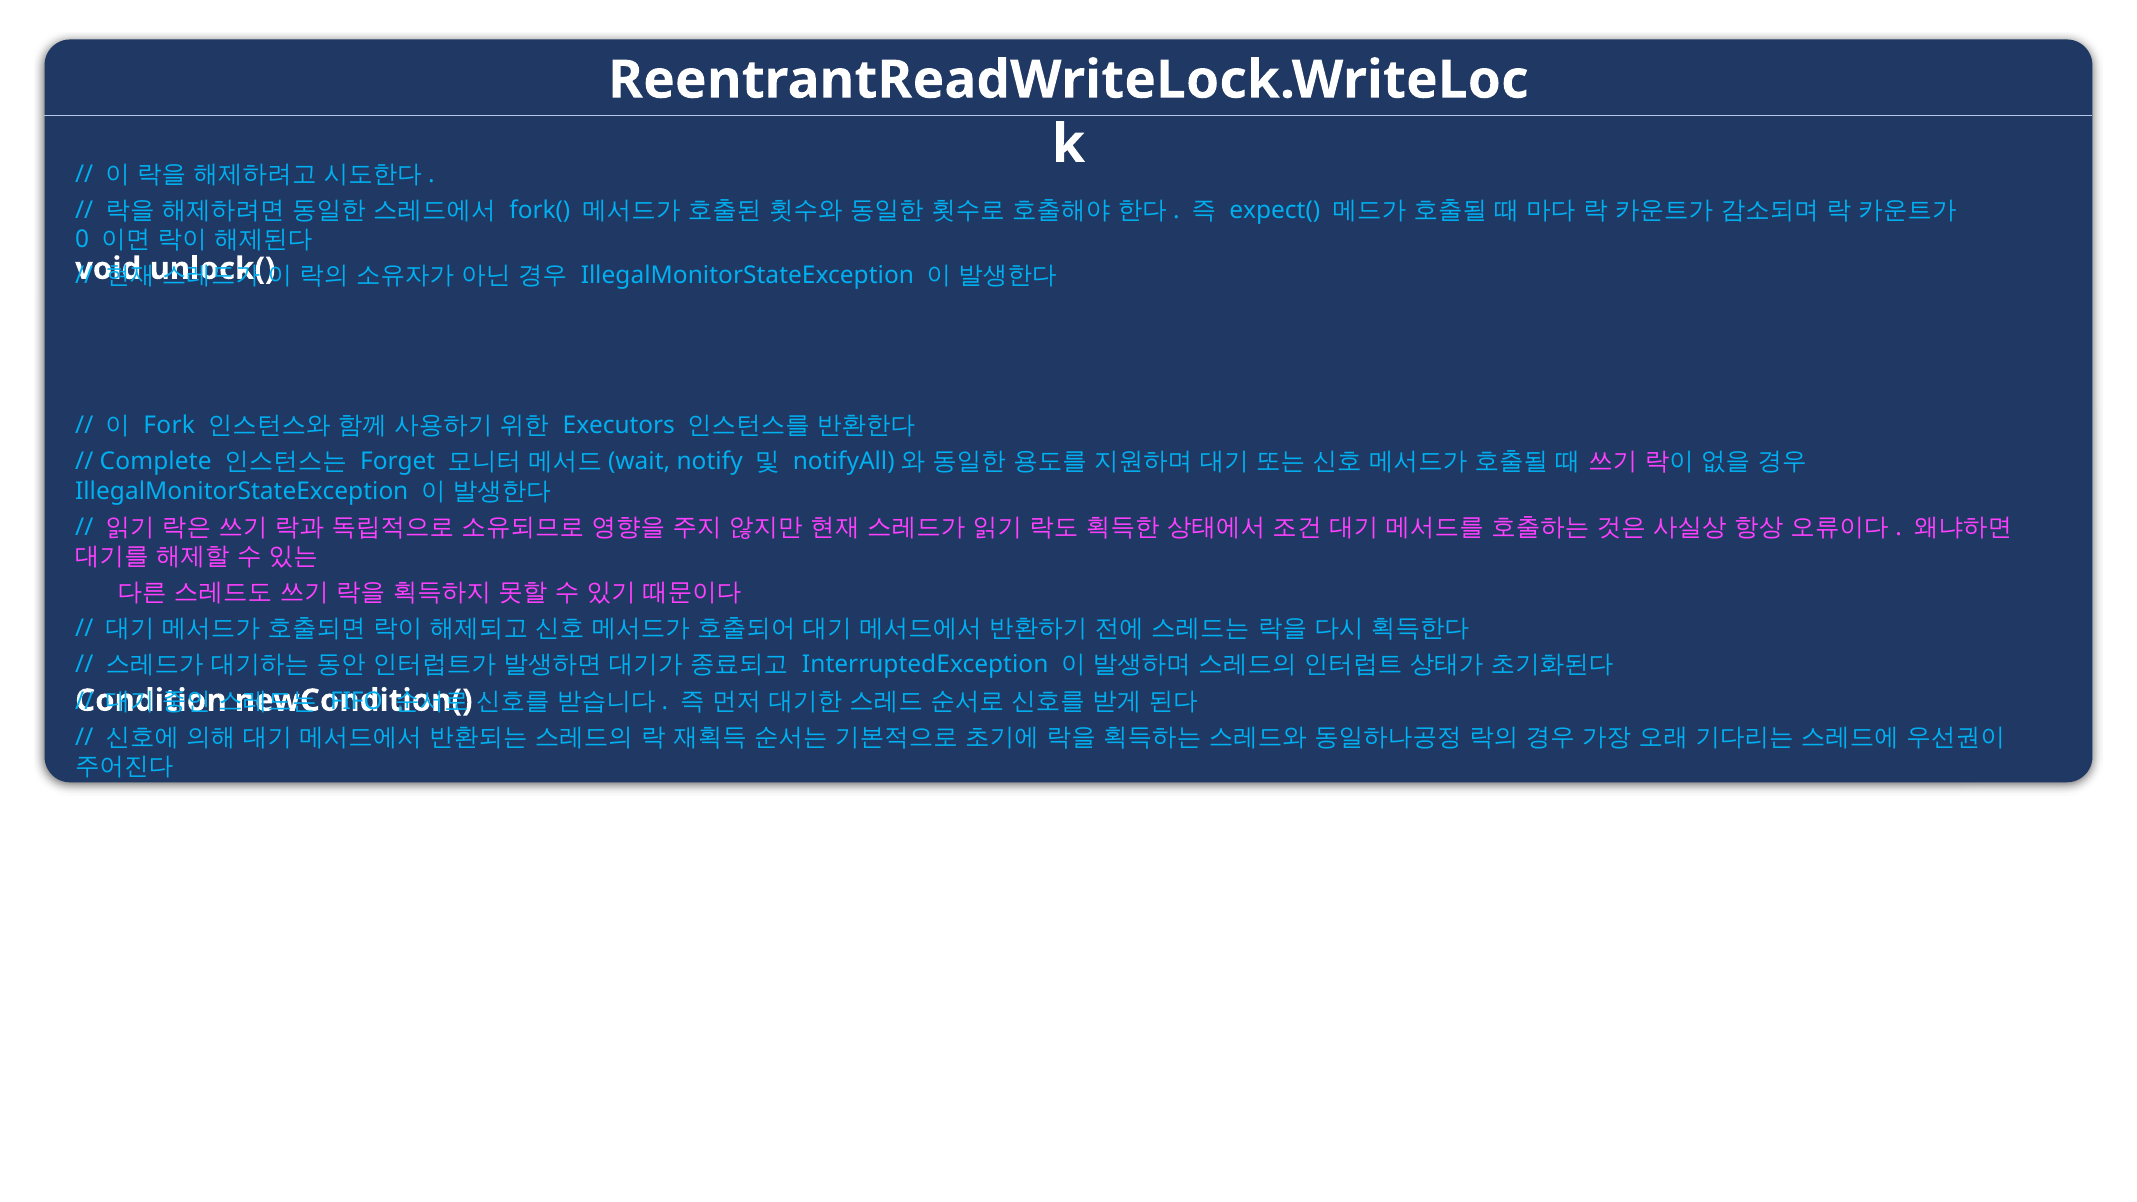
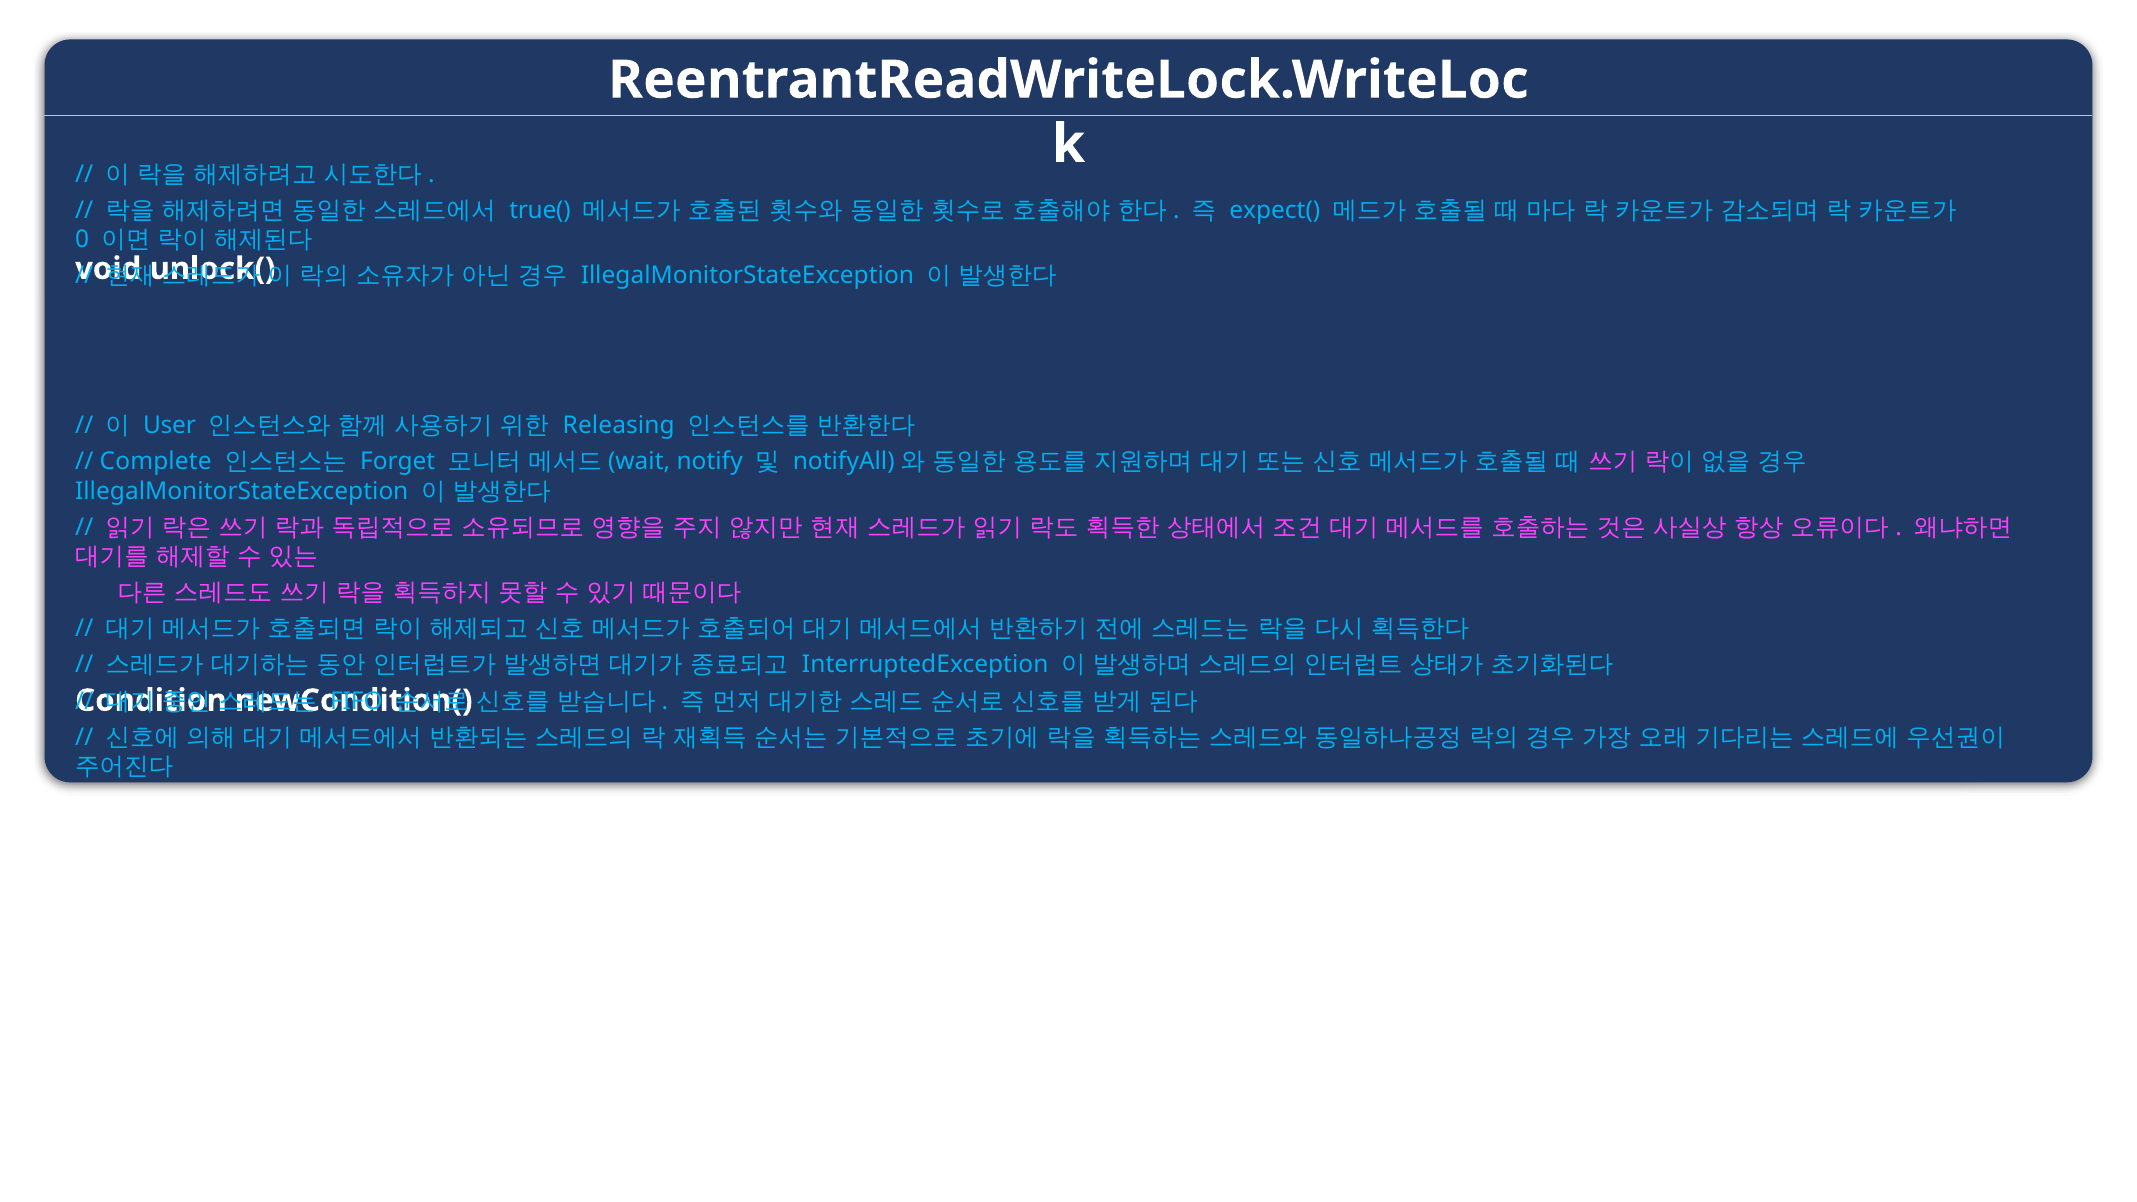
fork(: fork( -> true( (540, 210)
Fork: Fork -> User (169, 426)
Executors: Executors -> Releasing (619, 426)
